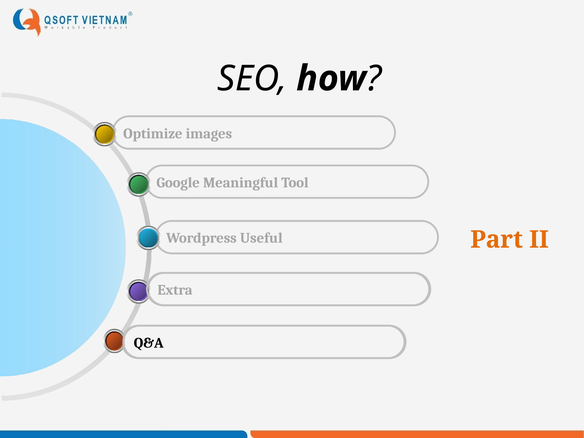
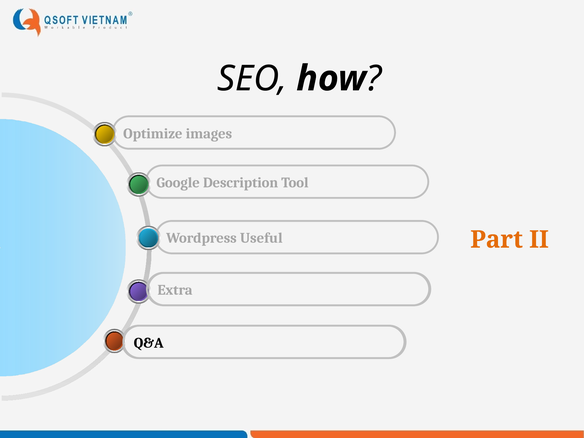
Meaningful: Meaningful -> Description (241, 183)
